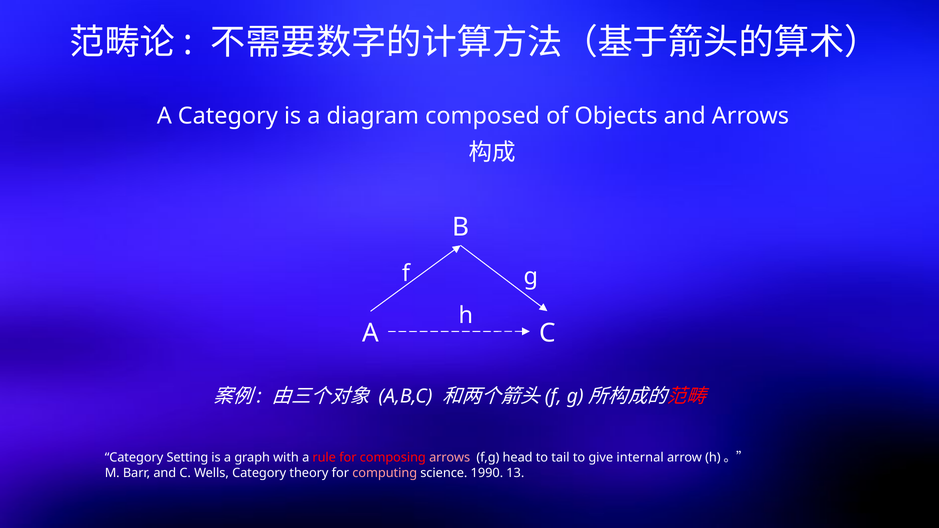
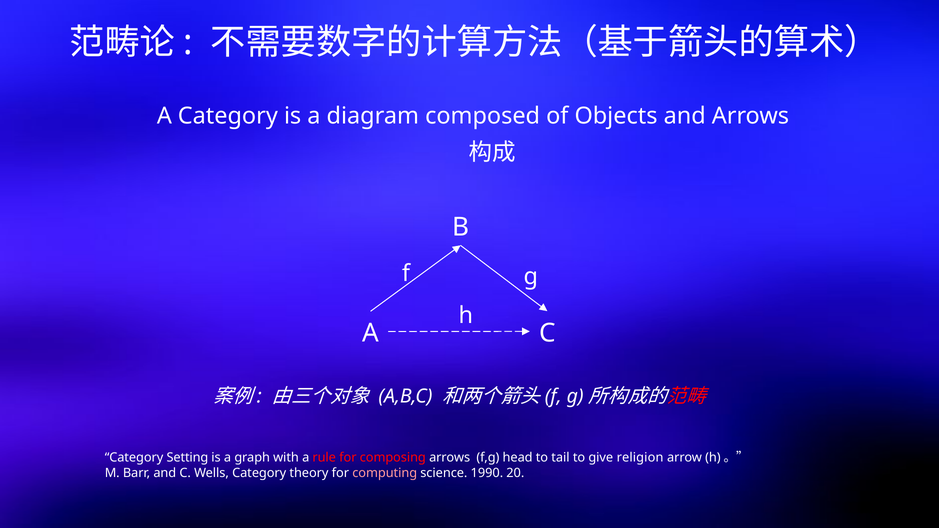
arrows colour: pink -> white (450, 458)
internal: internal -> religion (640, 458)
13: 13 -> 20 (515, 473)
